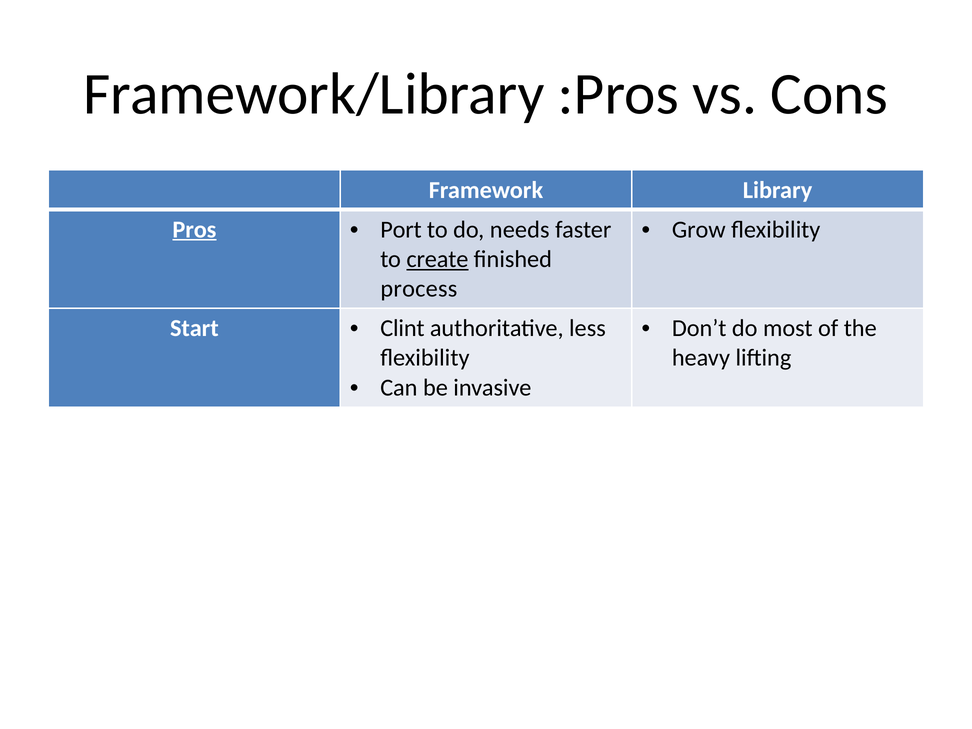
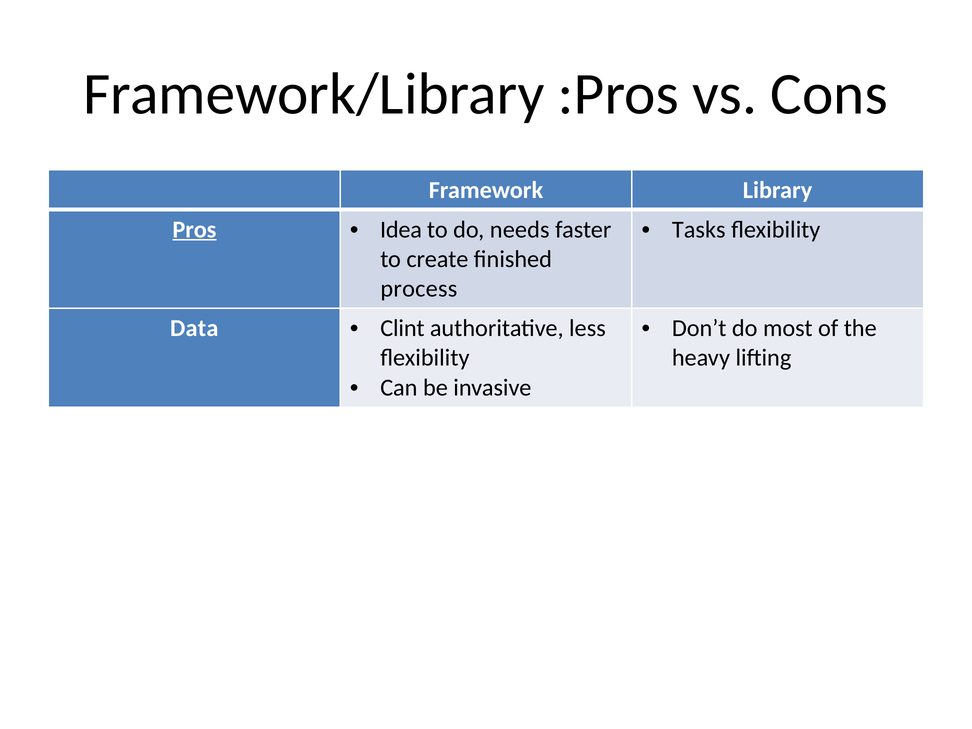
Grow: Grow -> Tasks (699, 230)
Port: Port -> Idea (401, 230)
create underline: present -> none (437, 259)
Start: Start -> Data (194, 328)
